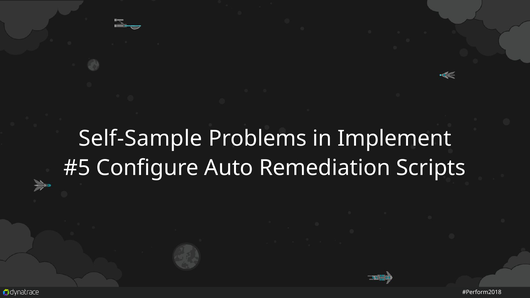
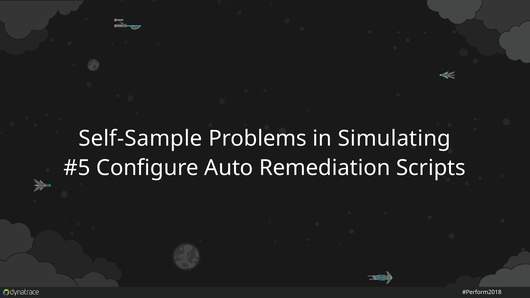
Implement: Implement -> Simulating (394, 139)
